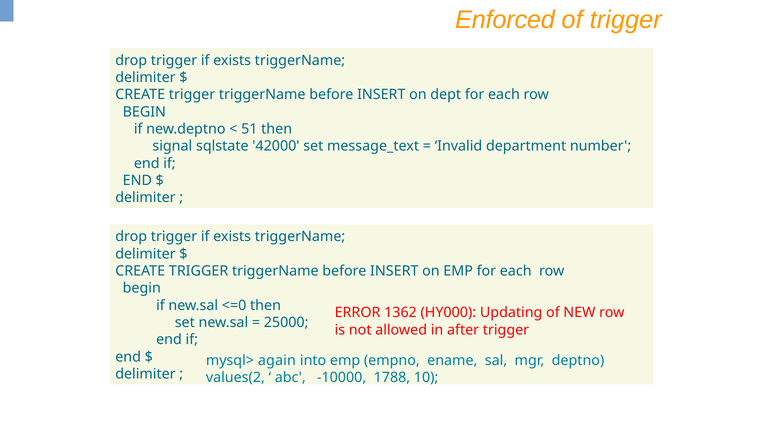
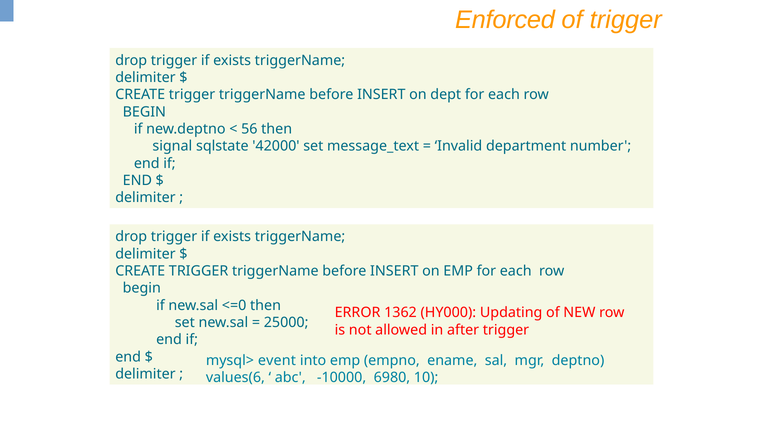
51: 51 -> 56 (249, 129)
again: again -> event (277, 361)
values(2: values(2 -> values(6 (235, 378)
1788: 1788 -> 6980 (392, 378)
